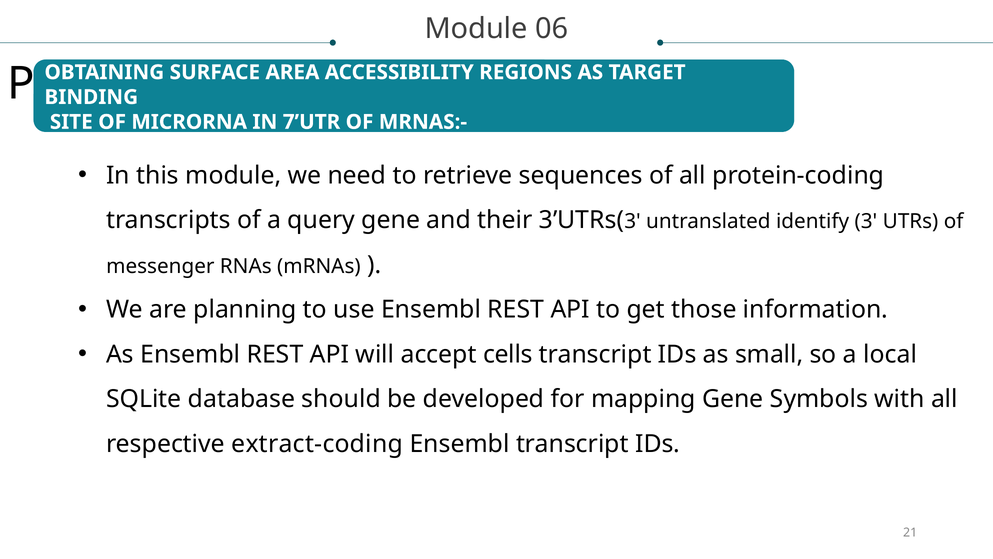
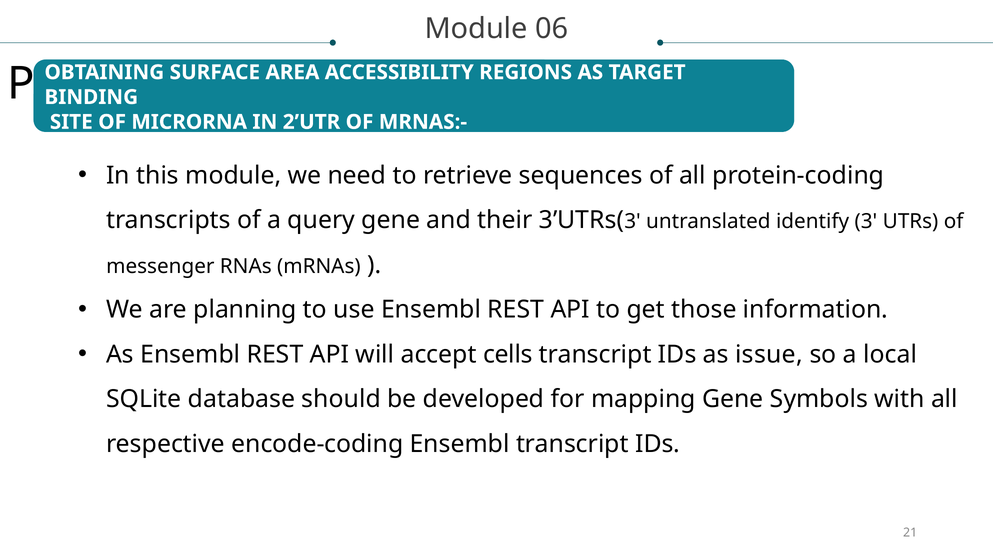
7’UTR: 7’UTR -> 2’UTR (311, 122)
small: small -> issue (769, 354)
extract-coding: extract-coding -> encode-coding (317, 444)
